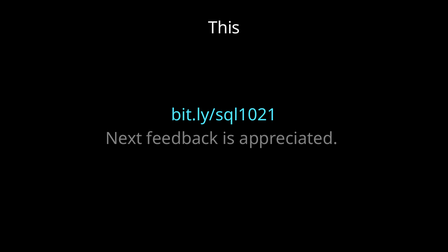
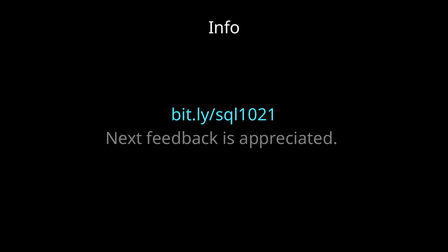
This: This -> Info (224, 28)
